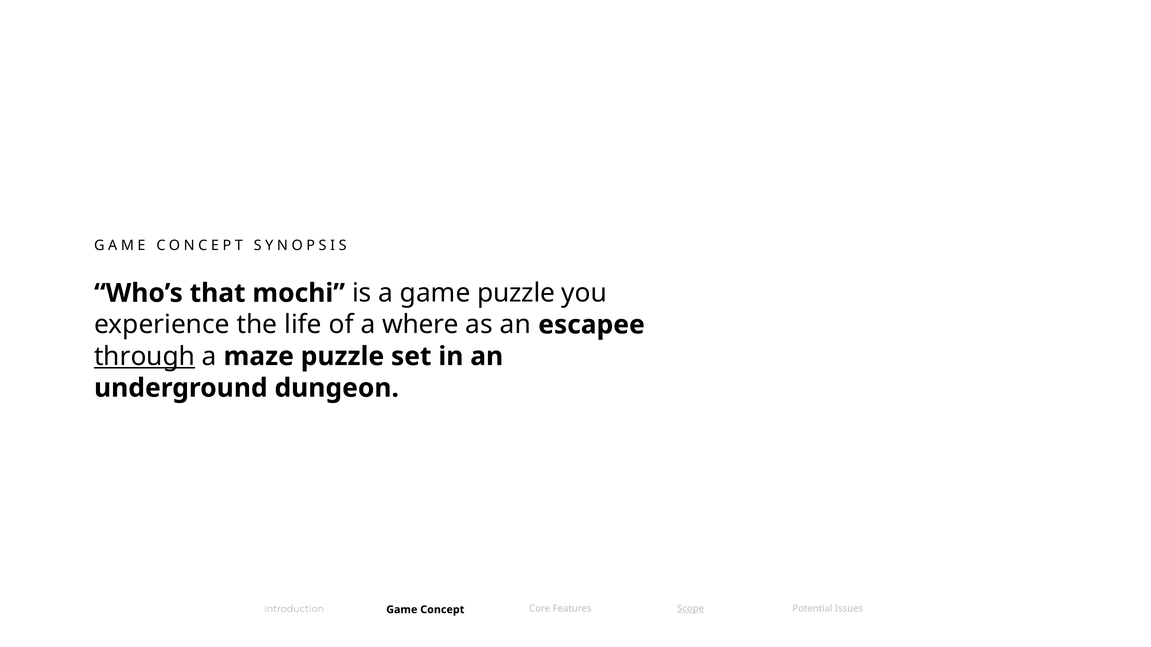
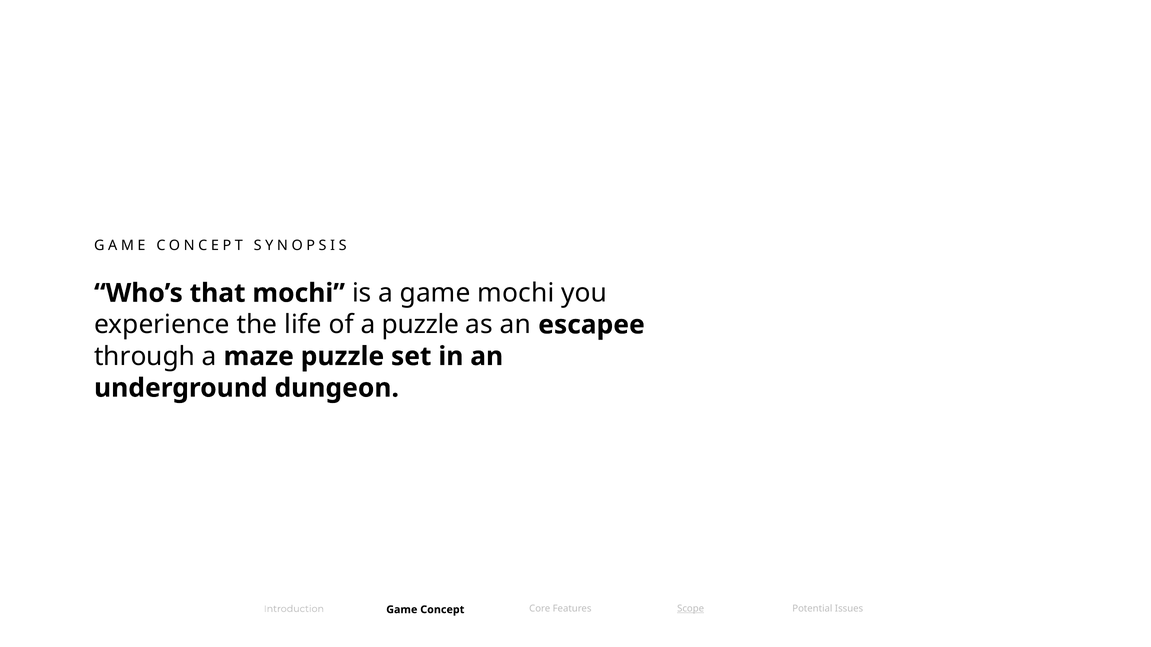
game puzzle: puzzle -> mochi (516, 293)
a where: where -> puzzle (420, 325)
through underline: present -> none (145, 357)
